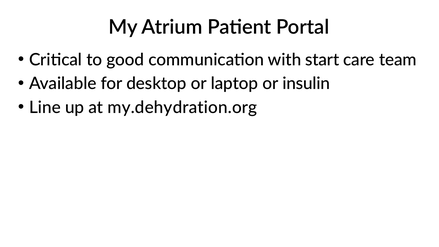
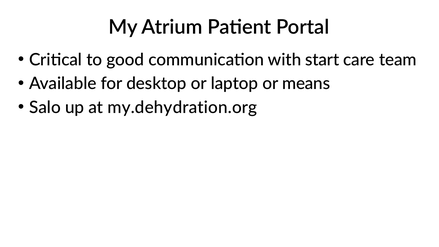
insulin: insulin -> means (306, 84)
Line: Line -> Salo (45, 108)
